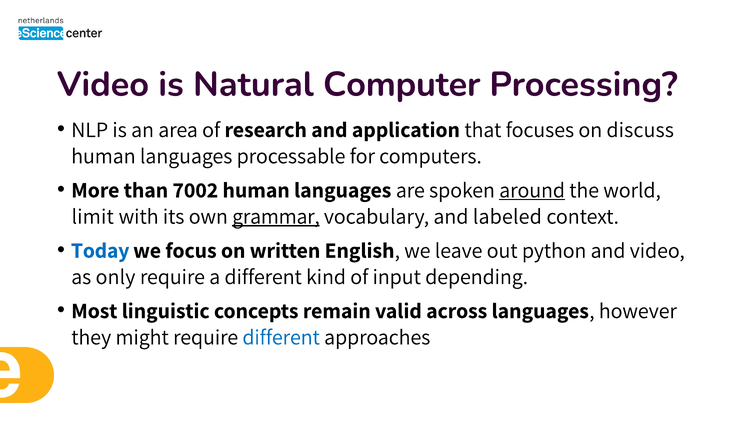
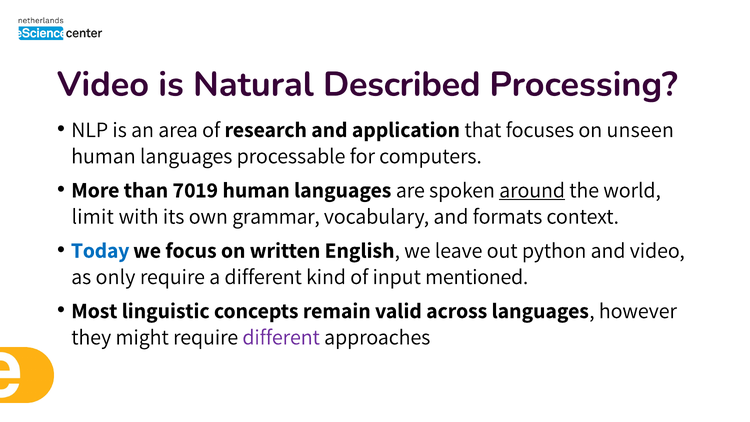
Computer: Computer -> Described (402, 84)
discuss: discuss -> unseen (640, 130)
7002: 7002 -> 7019 (195, 190)
grammar underline: present -> none (276, 216)
labeled: labeled -> formats (508, 216)
depending: depending -> mentioned (477, 277)
different colour: blue -> purple (281, 337)
